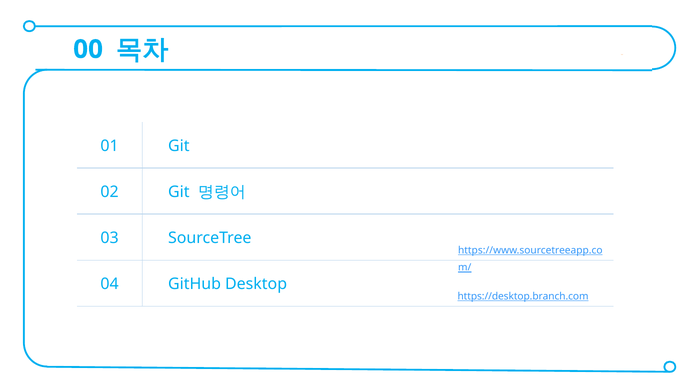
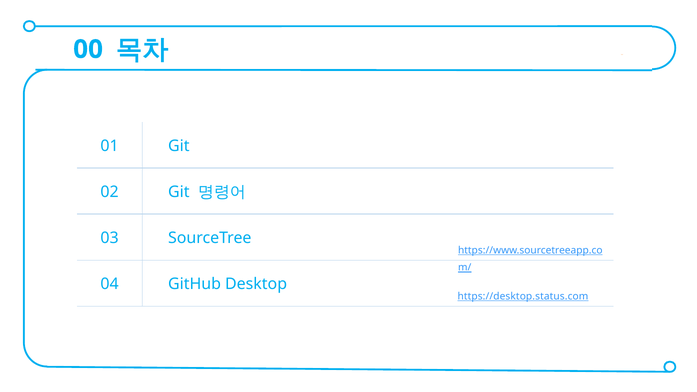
https://desktop.branch.com: https://desktop.branch.com -> https://desktop.status.com (523, 296)
